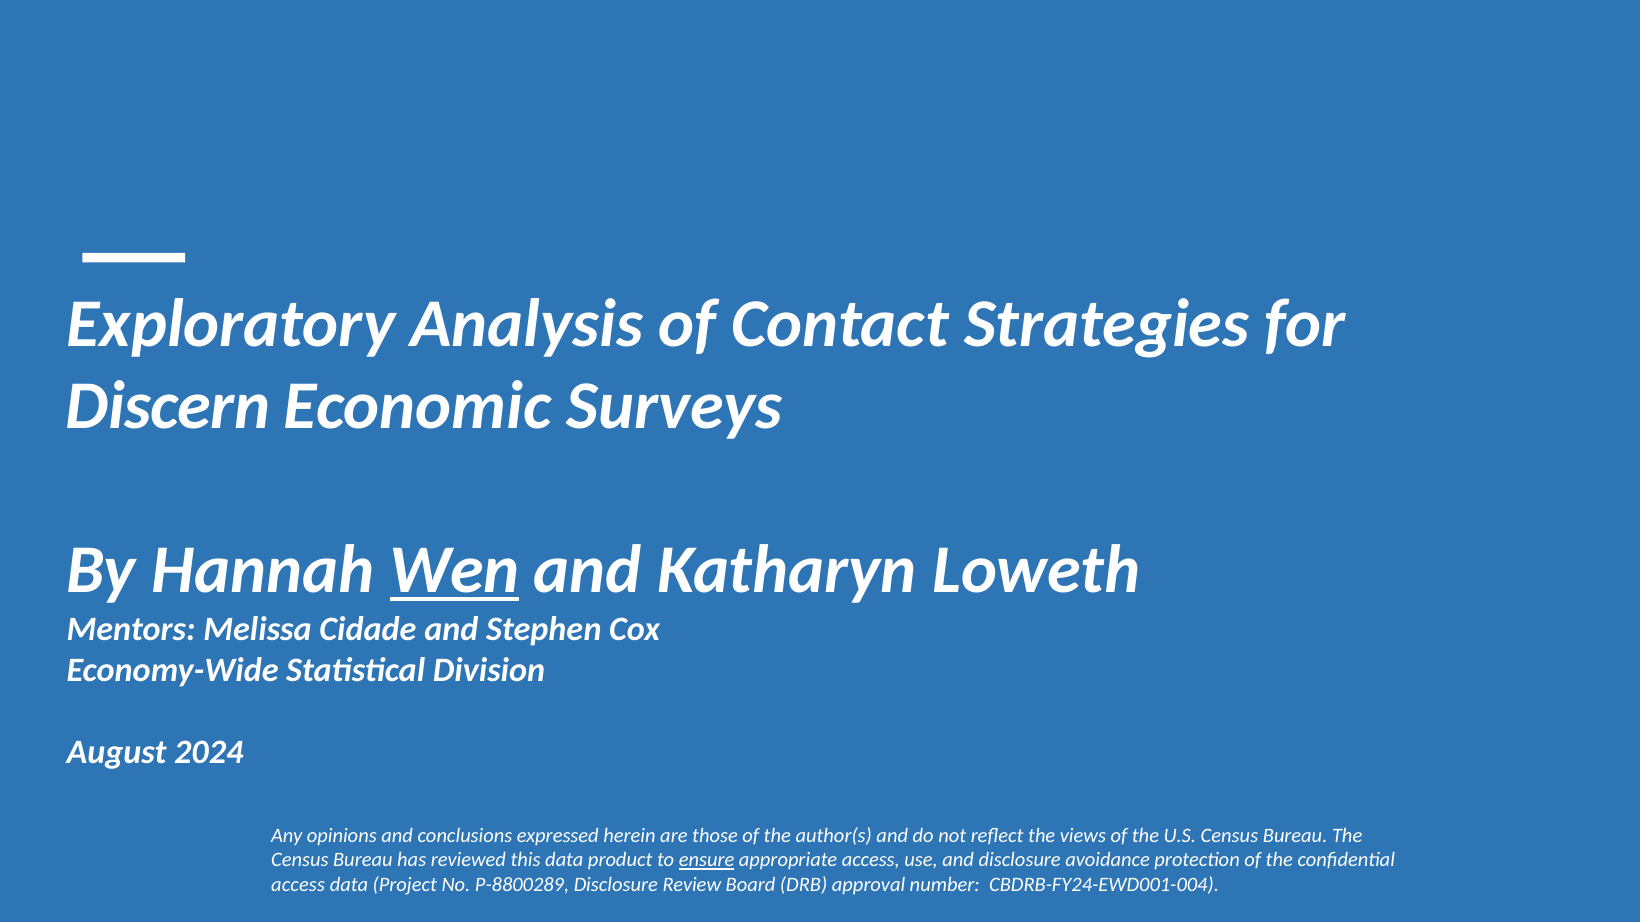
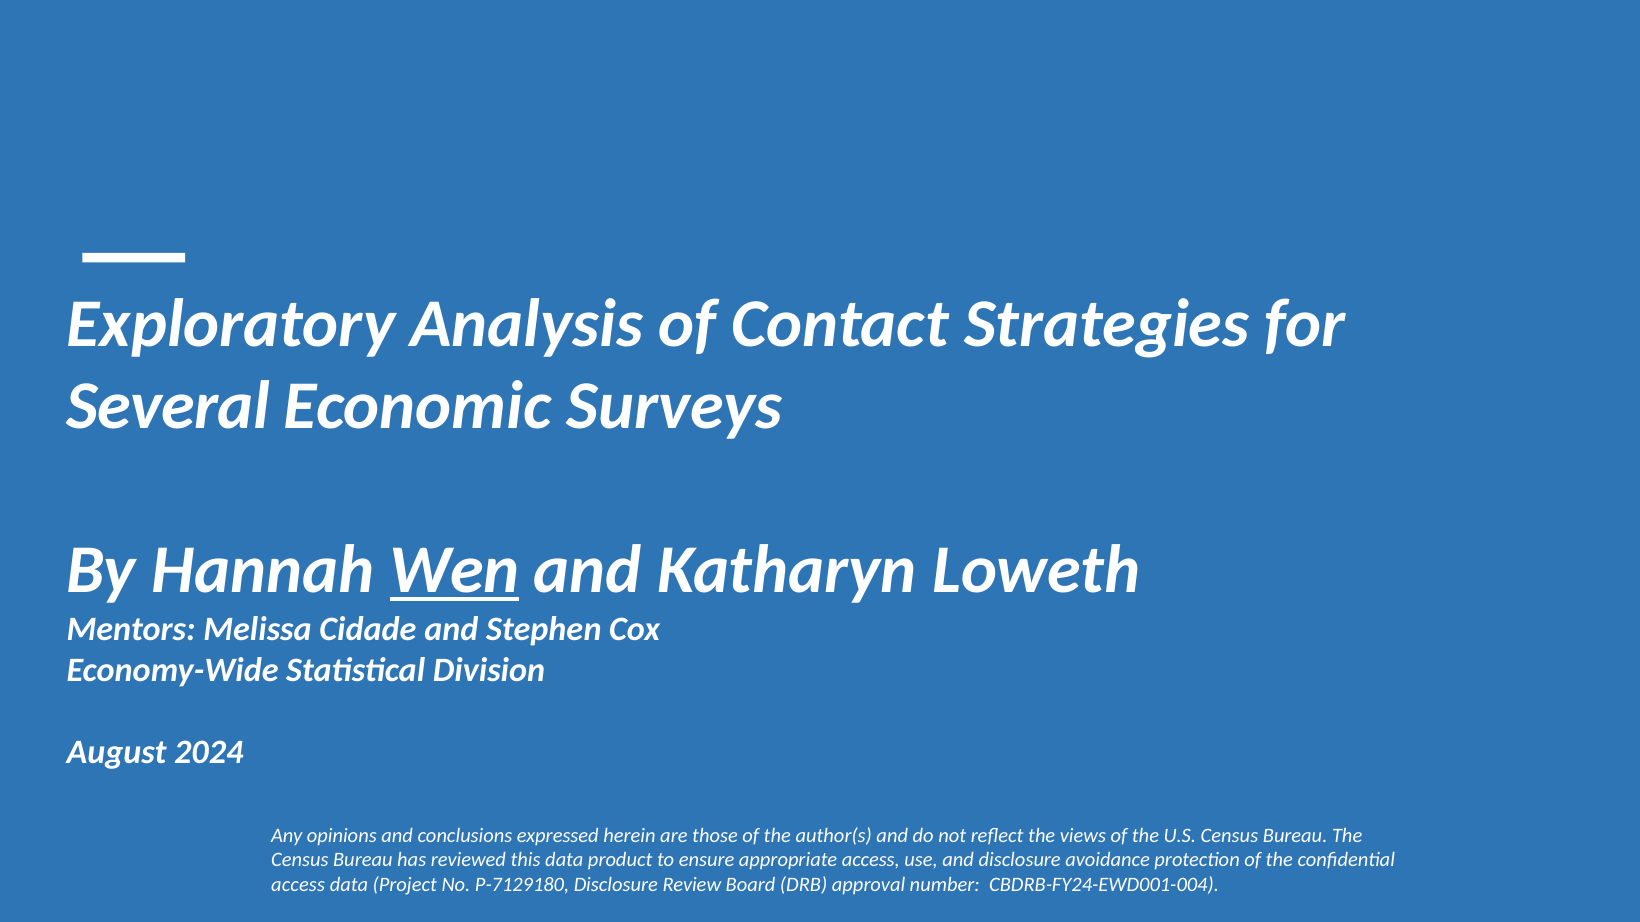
Discern: Discern -> Several (168, 406)
ensure underline: present -> none (707, 861)
P-8800289: P-8800289 -> P-7129180 (522, 885)
